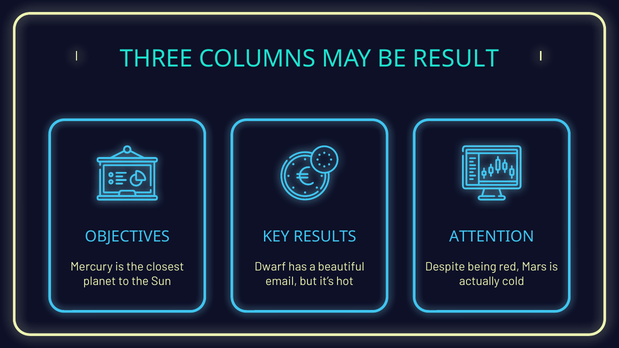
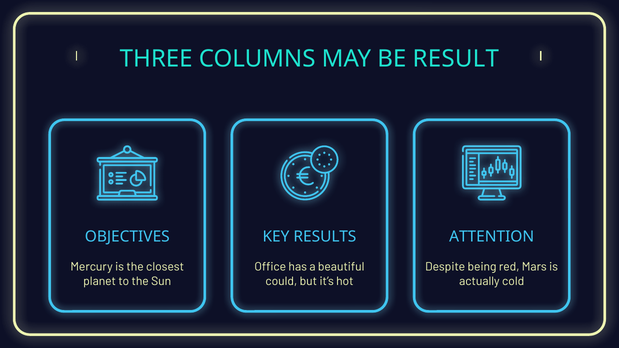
Dwarf: Dwarf -> Office (270, 267)
email: email -> could (281, 281)
